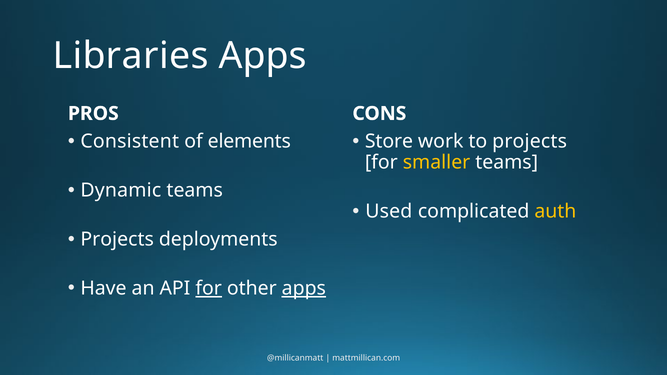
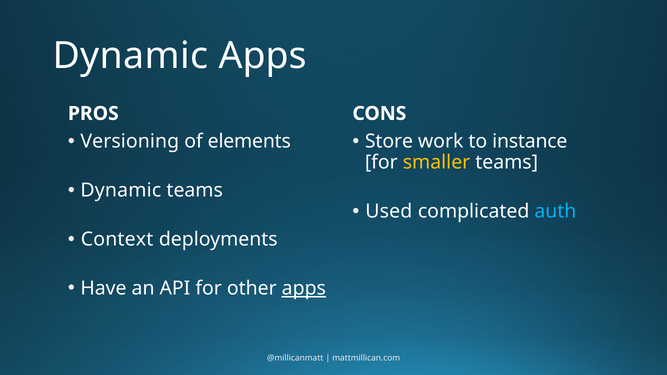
Libraries: Libraries -> Dynamic (131, 56)
Consistent: Consistent -> Versioning (130, 142)
to projects: projects -> instance (530, 142)
auth colour: yellow -> light blue (555, 212)
Projects: Projects -> Context (117, 240)
for underline: present -> none (209, 288)
